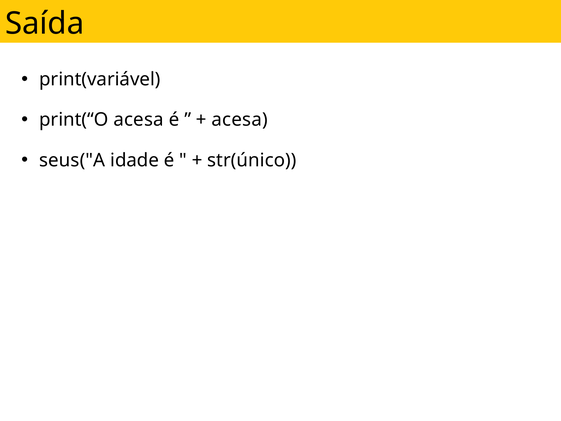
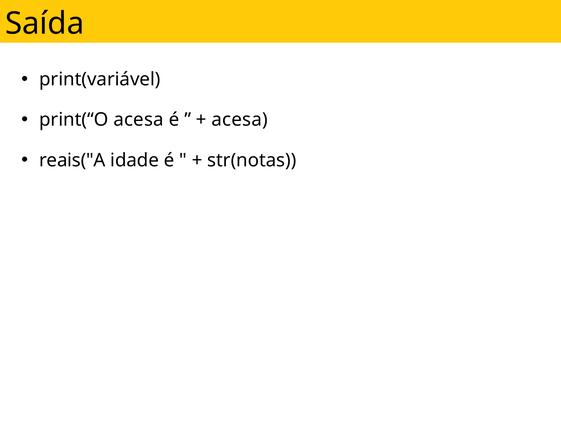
seus("A: seus("A -> reais("A (72, 160)
str(único: str(único -> str(notas (252, 160)
